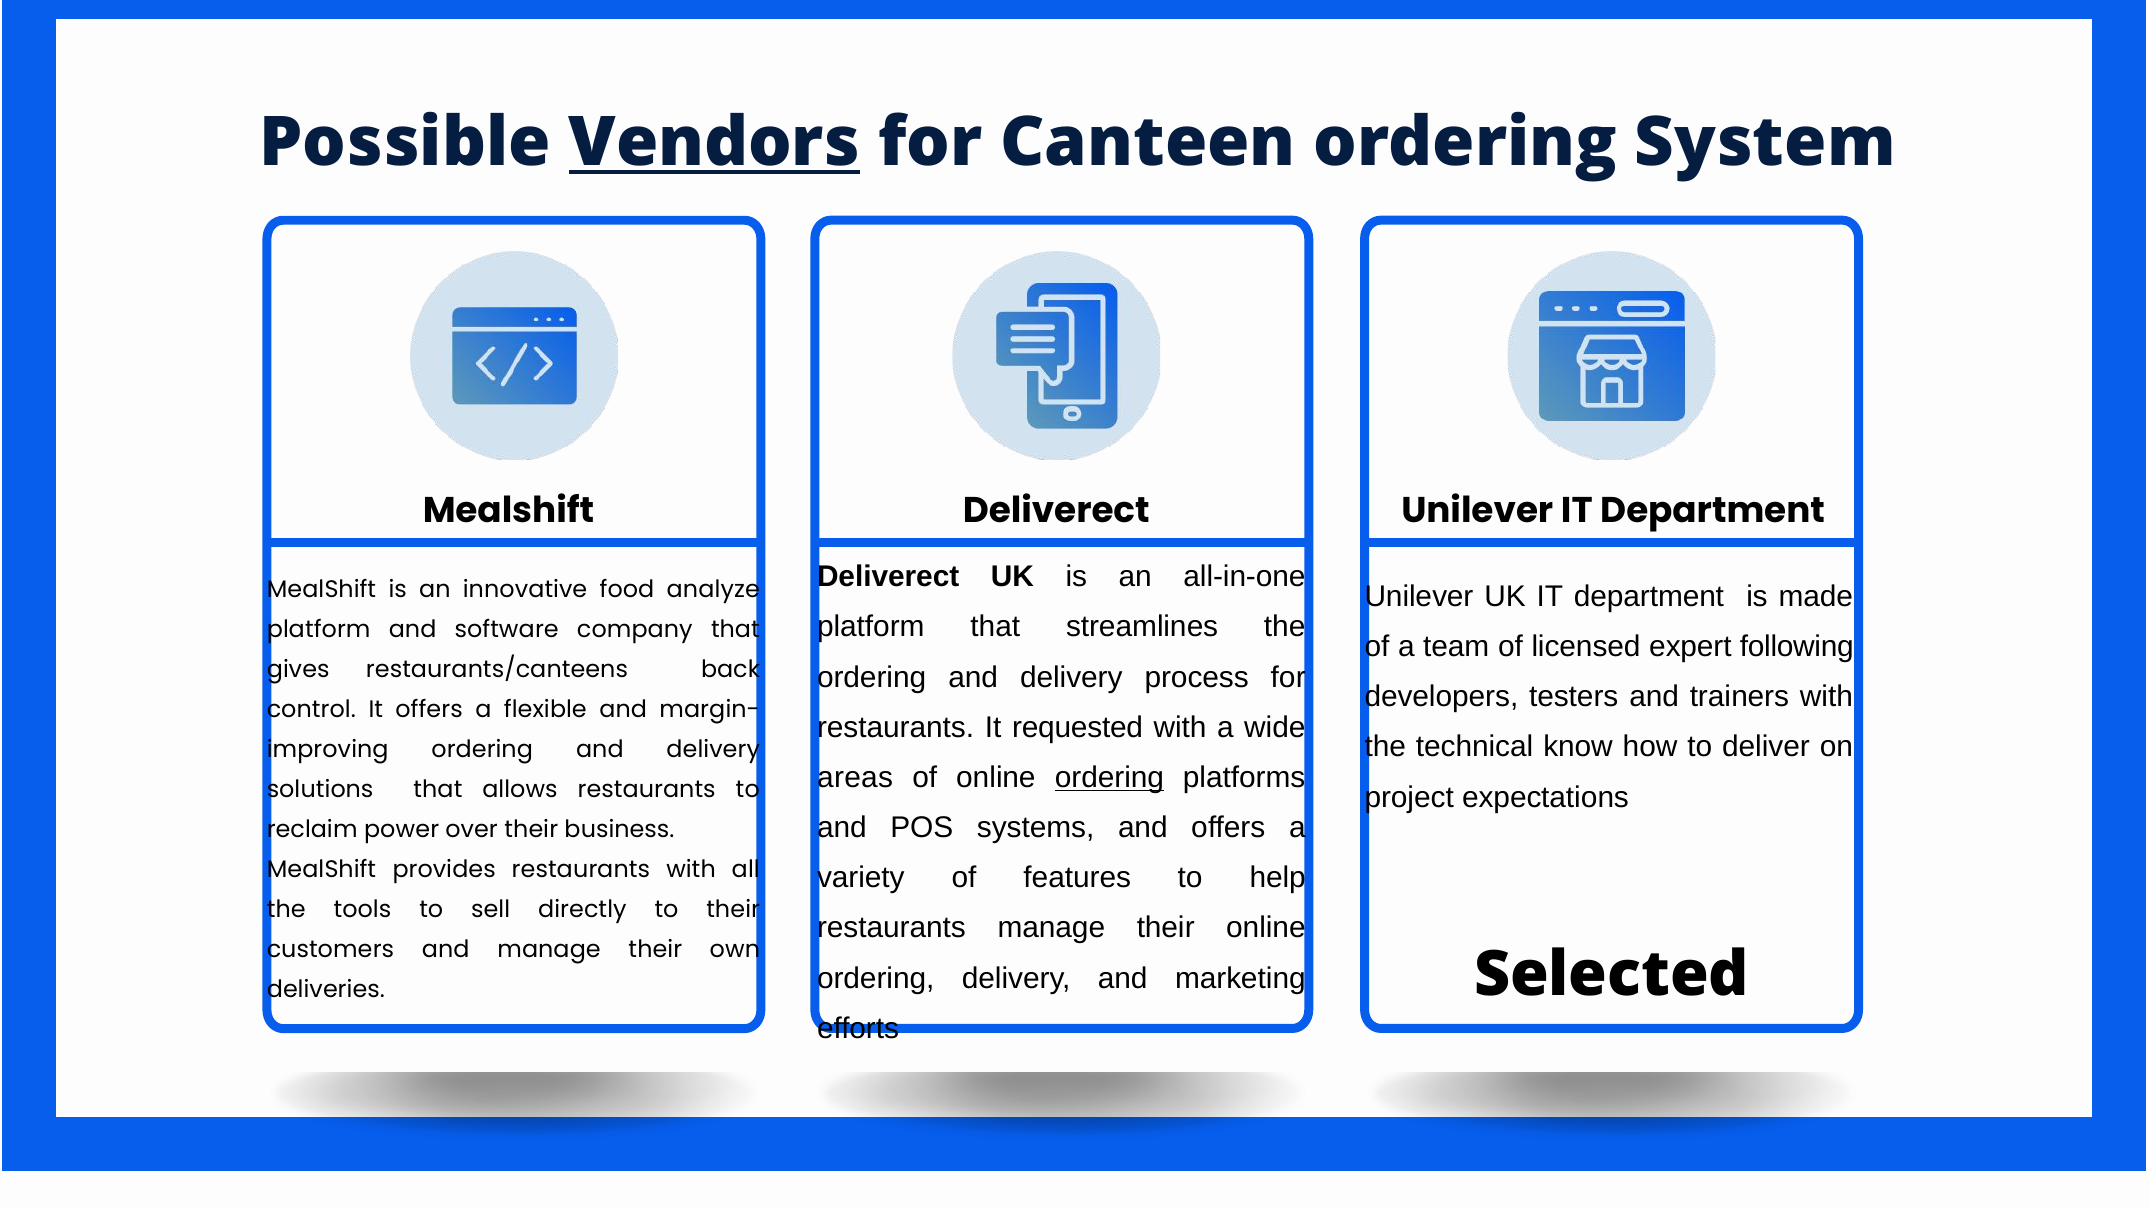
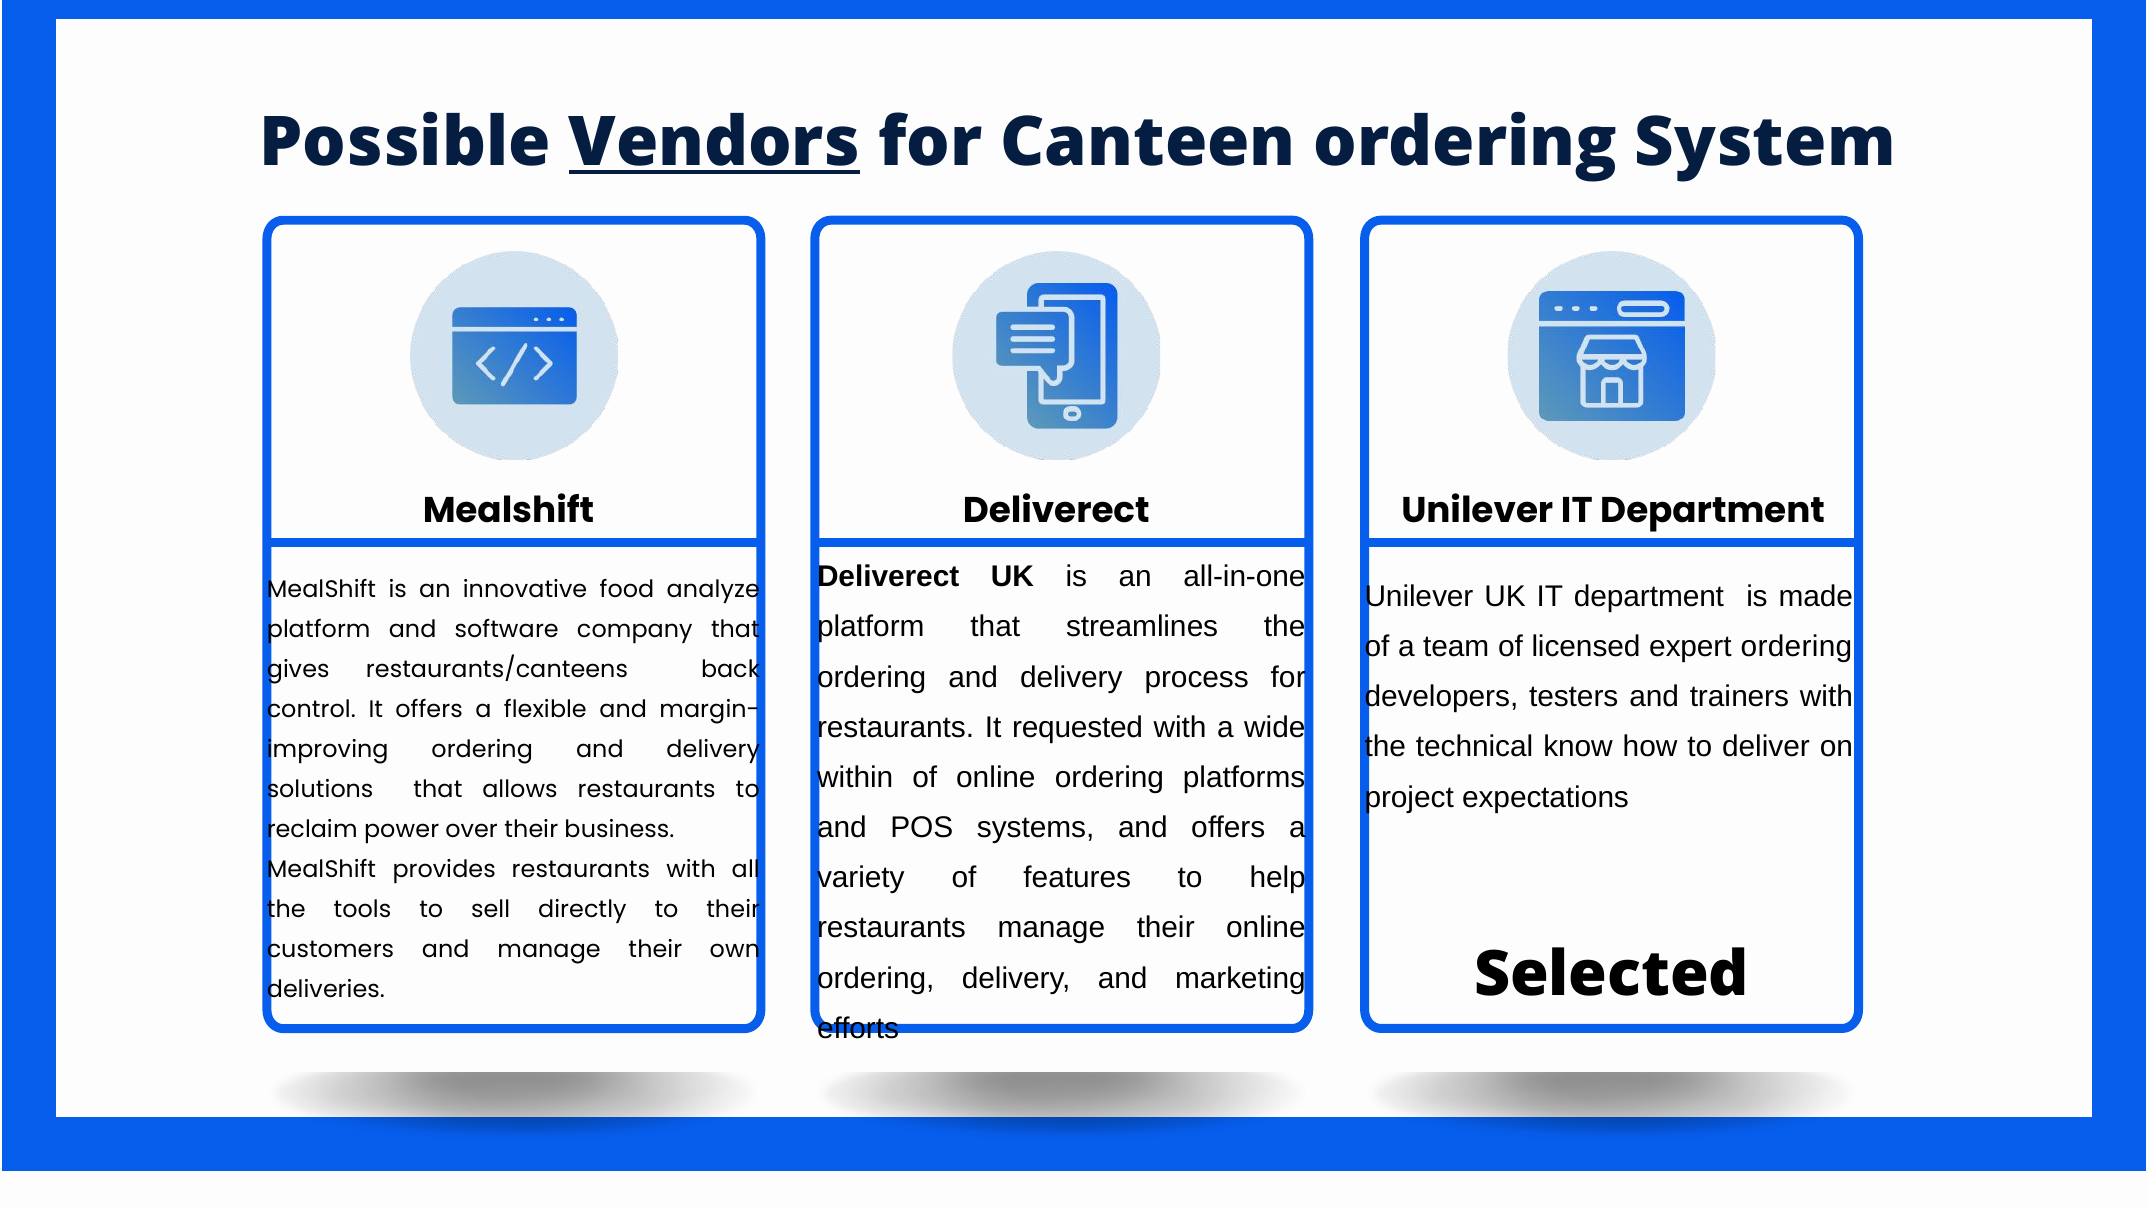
expert following: following -> ordering (1796, 647)
areas: areas -> within (855, 777)
ordering underline: present -> none (1109, 777)
